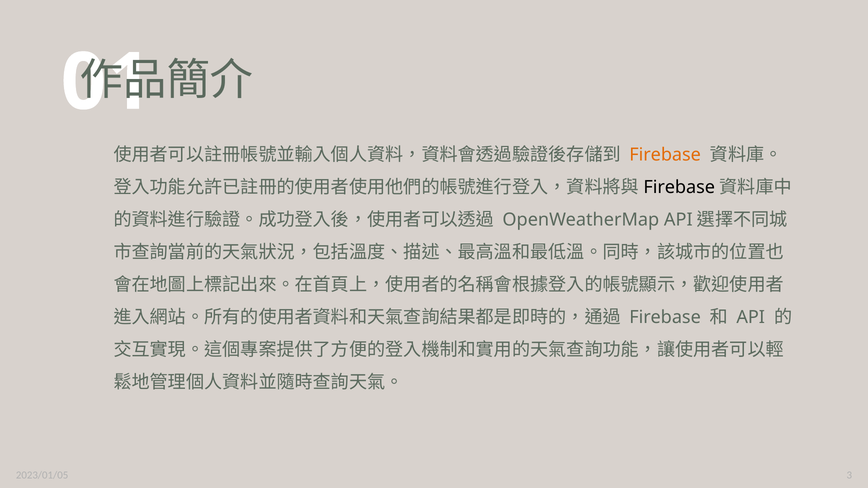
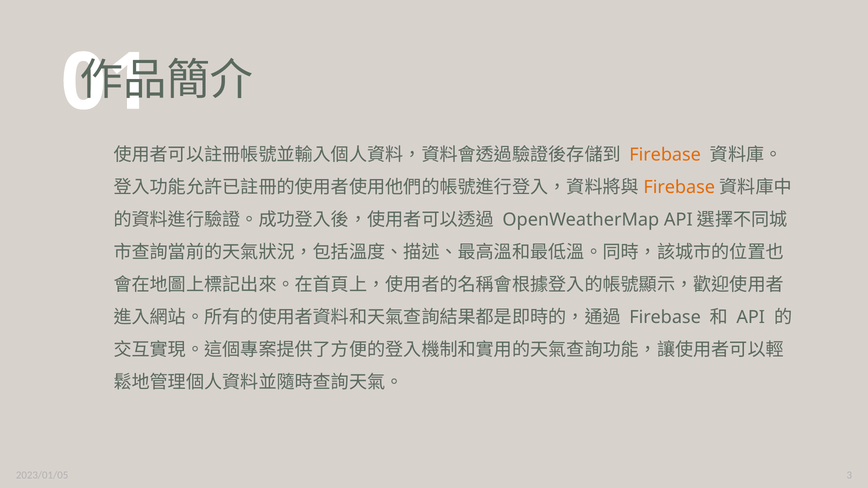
Firebase colour: black -> orange (679, 187)
